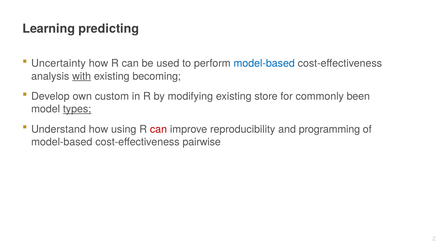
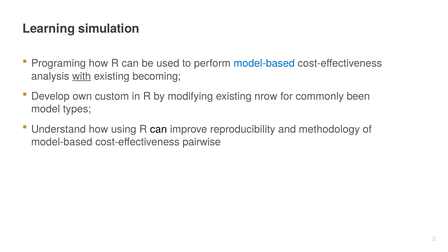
predicting: predicting -> simulation (109, 29)
Uncertainty: Uncertainty -> Programing (59, 63)
store: store -> nrow (266, 96)
types underline: present -> none (77, 109)
can colour: red -> black (158, 129)
programming: programming -> methodology (329, 129)
